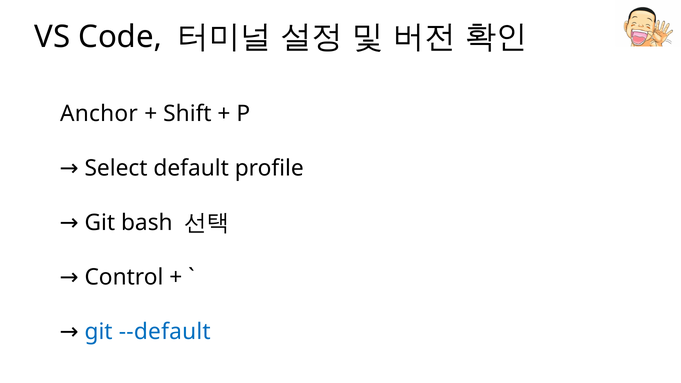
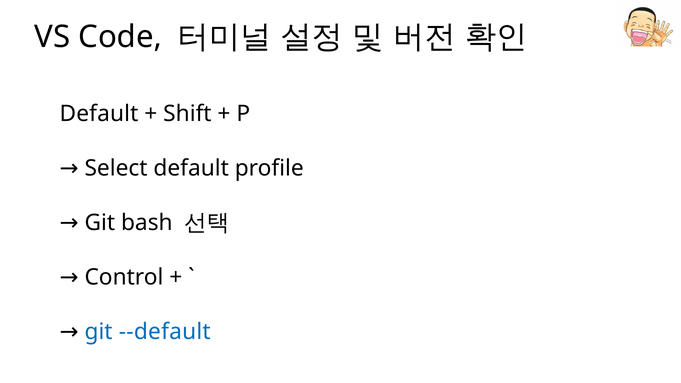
Anchor: Anchor -> Default (99, 114)
